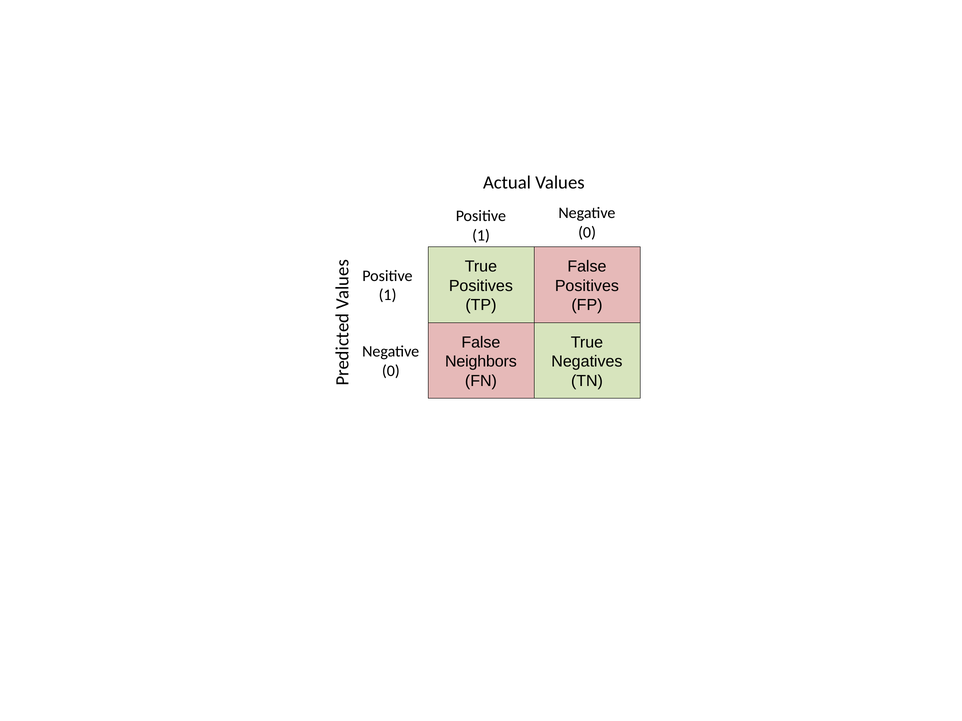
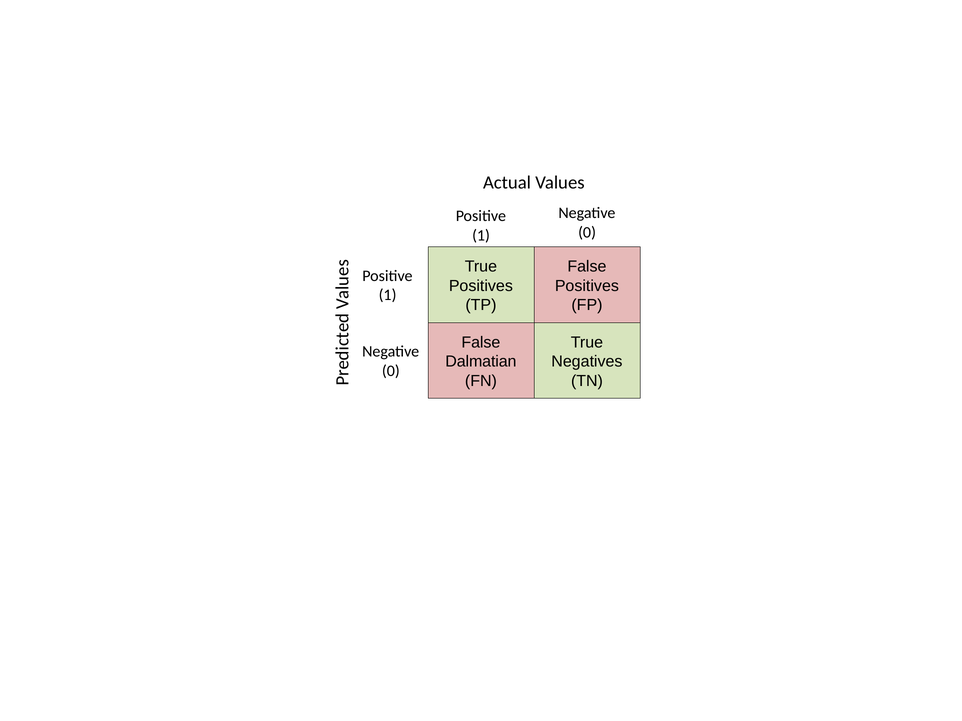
Neighbors: Neighbors -> Dalmatian (481, 362)
